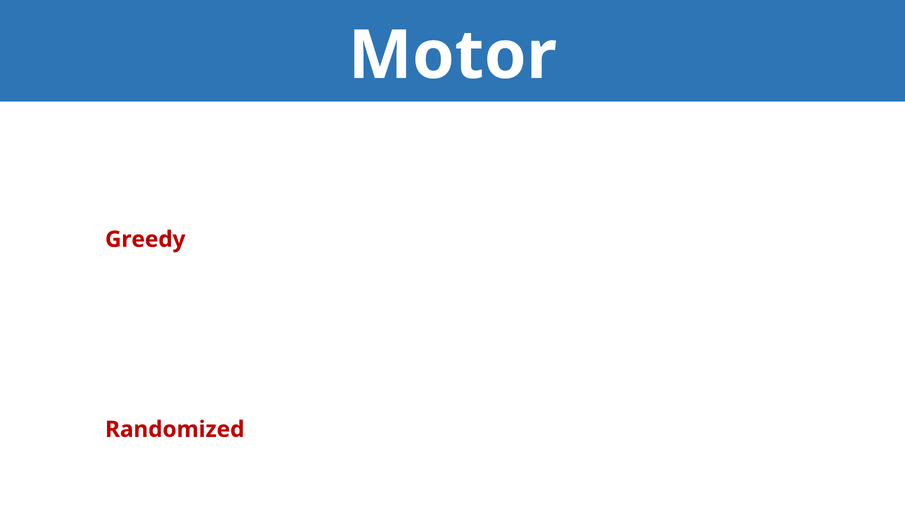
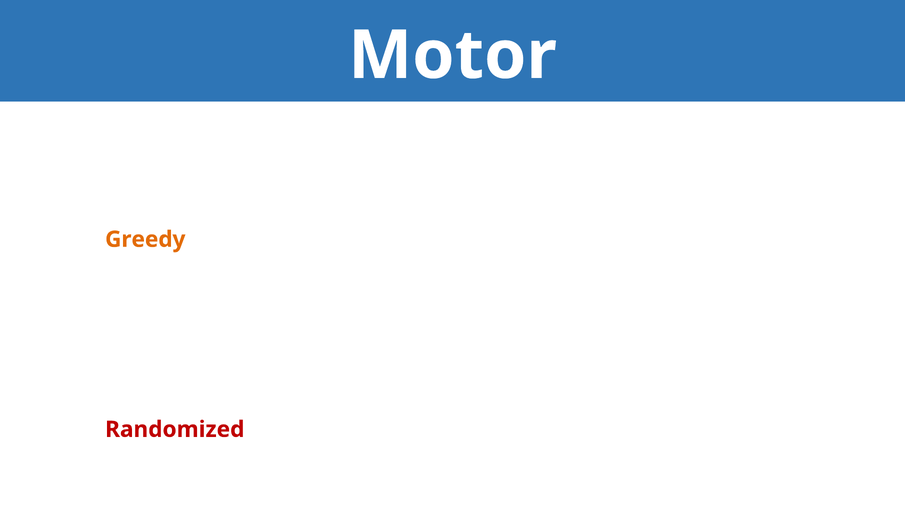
Greedy colour: red -> orange (145, 239)
